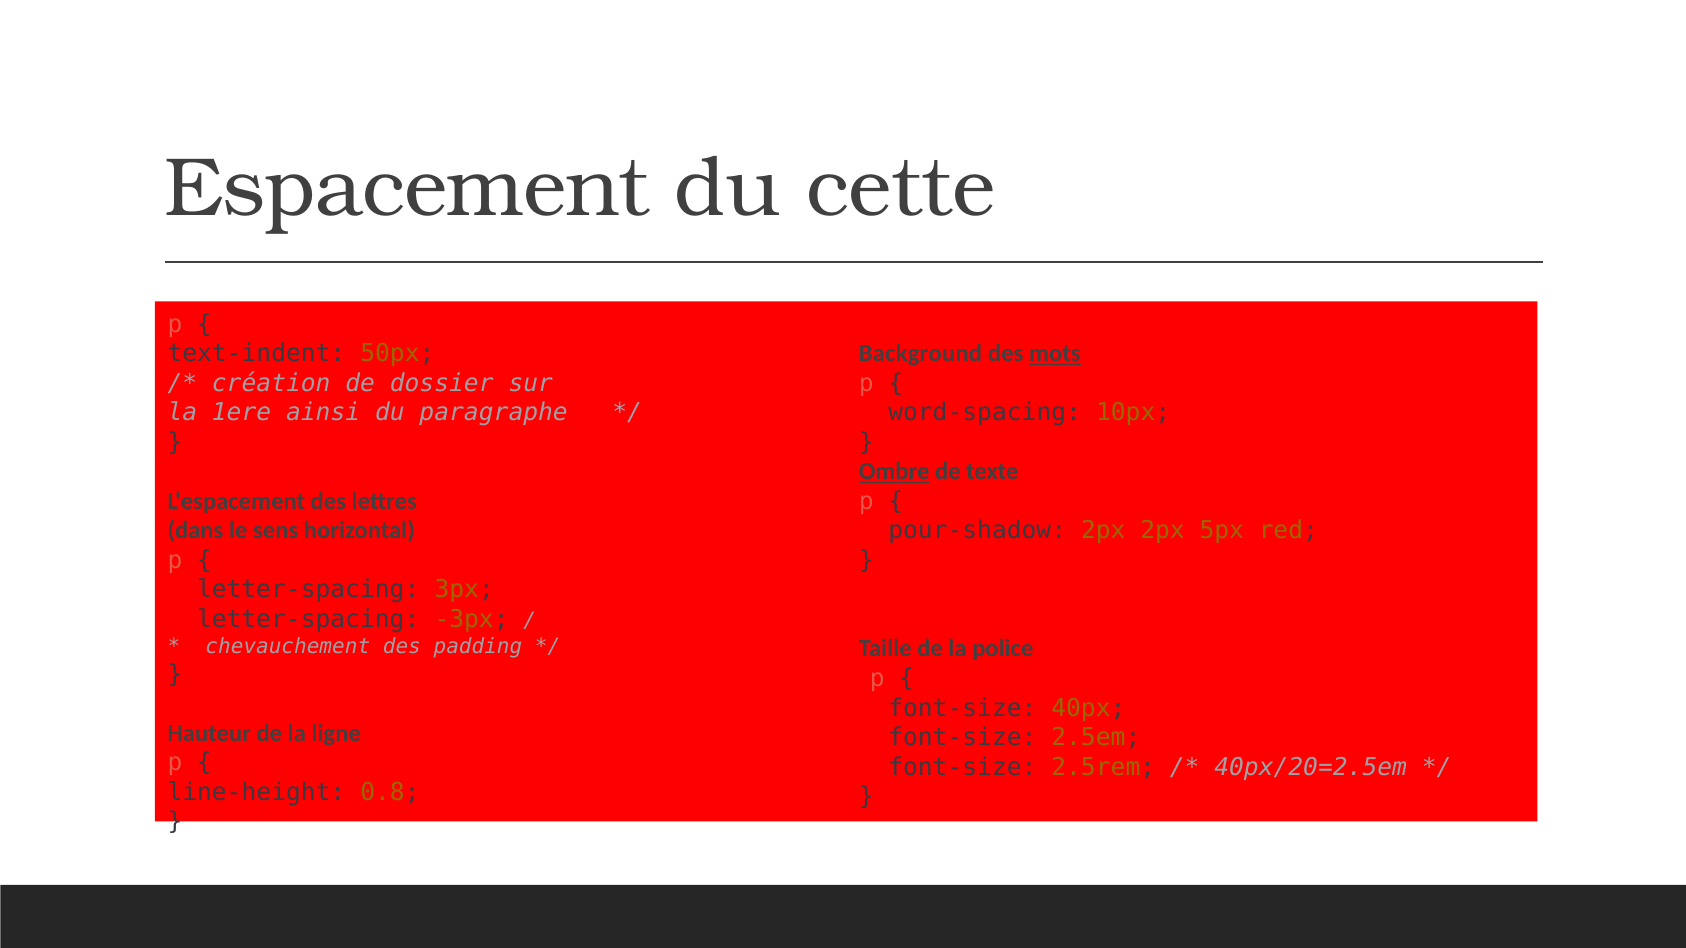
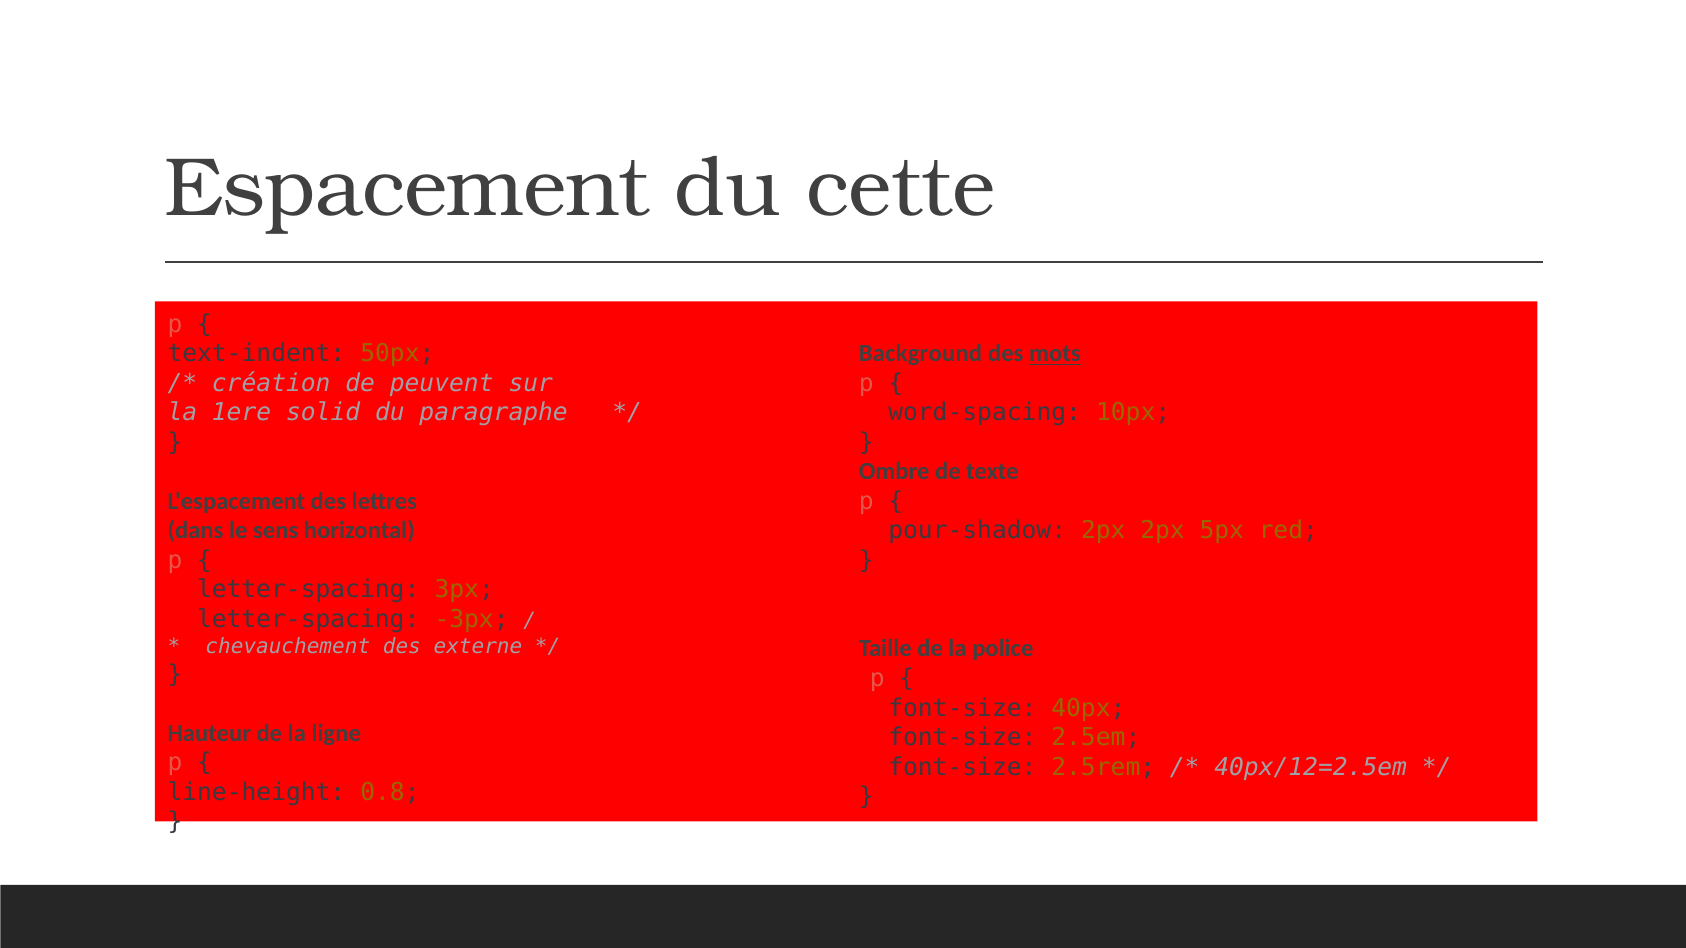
dossier: dossier -> peuvent (442, 383)
ainsi: ainsi -> solid (323, 413)
Ombre underline: present -> none (894, 472)
padding: padding -> externe (478, 647)
40px/20=2.5em: 40px/20=2.5em -> 40px/12=2.5em (1311, 767)
